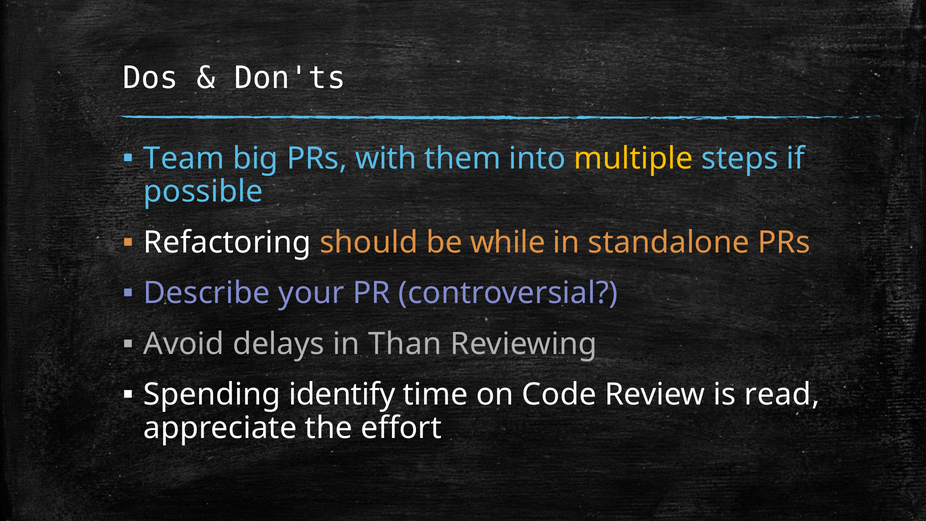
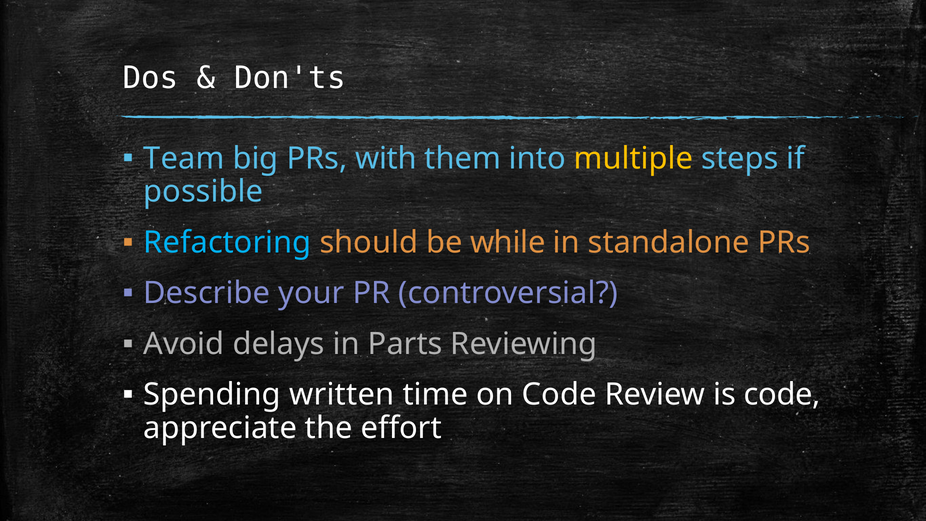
Refactoring colour: white -> light blue (227, 242)
Than: Than -> Parts (405, 344)
identify: identify -> written (342, 395)
is read: read -> code (782, 395)
